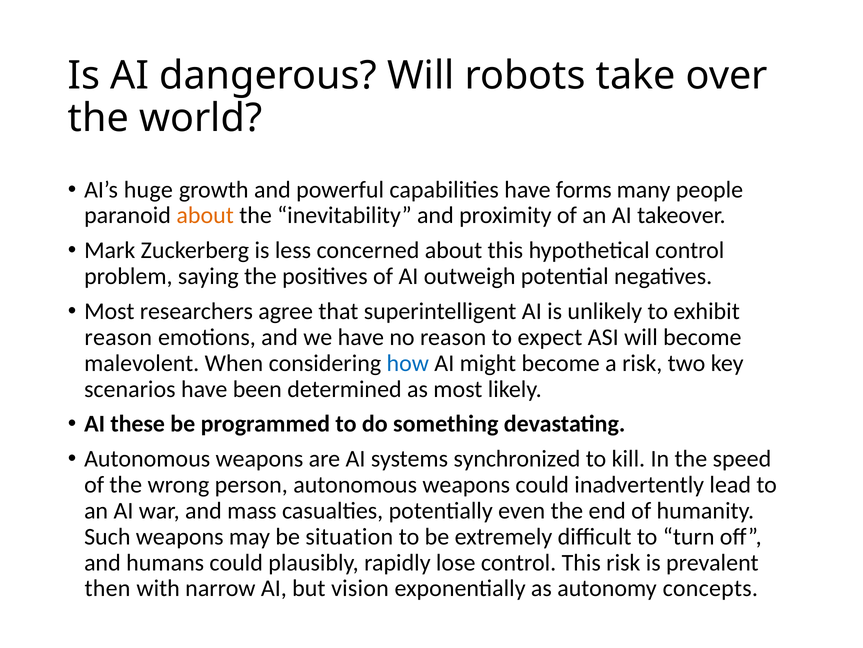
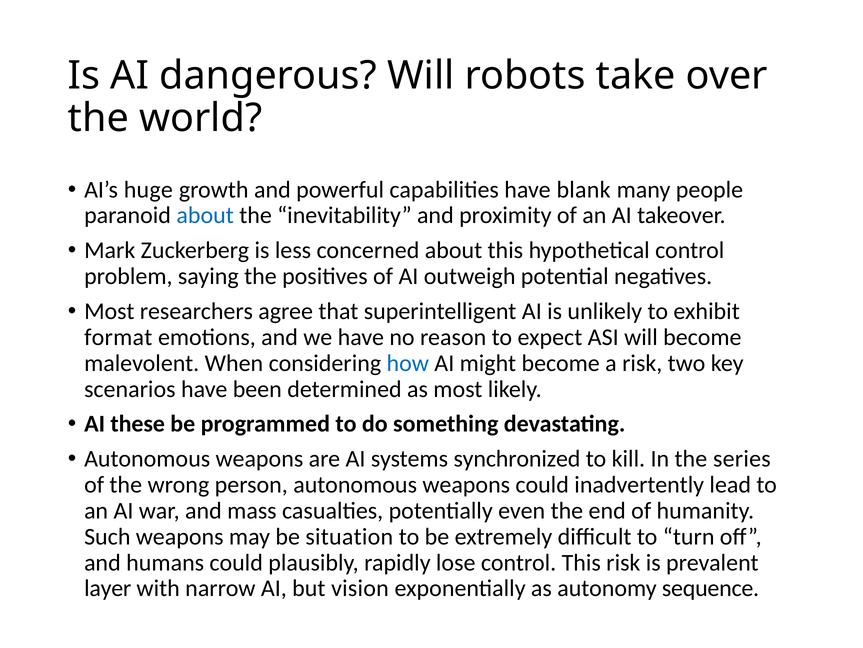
forms: forms -> blank (584, 189)
about colour: orange -> blue (205, 215)
reason: reason -> format (118, 337)
speed: speed -> series (742, 458)
then: then -> layer (108, 588)
concepts: concepts -> sequence (711, 588)
